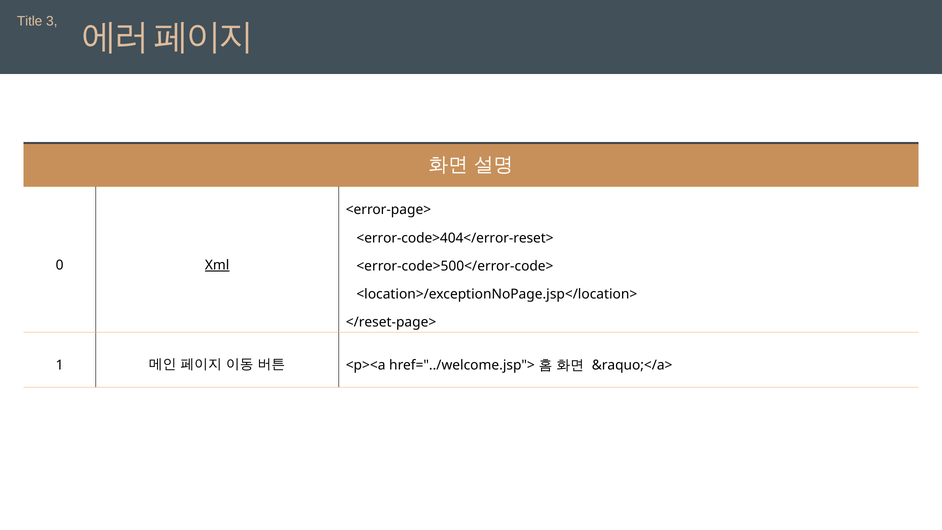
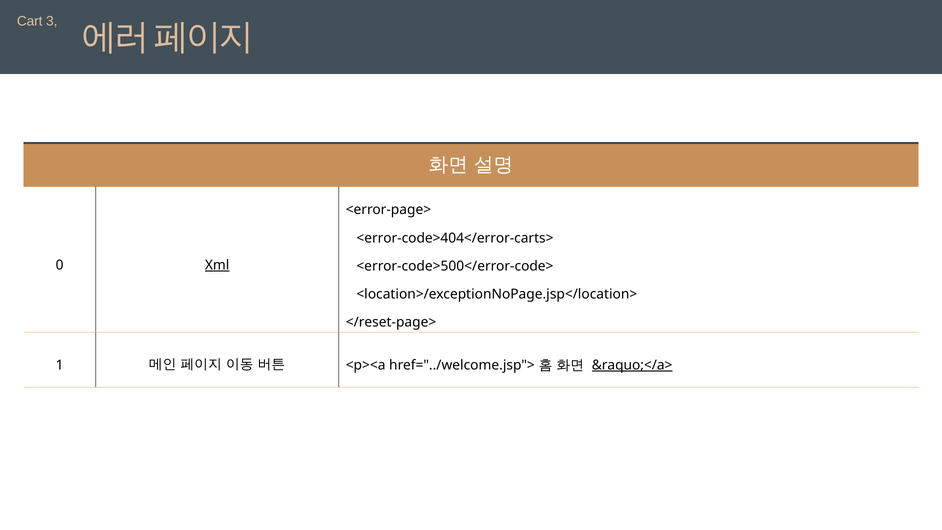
Title: Title -> Cart (30, 21)
<error-code>404</error-reset>: <error-code>404</error-reset> -> <error-code>404</error-carts> (455, 238)
&raquo;</a> underline: none -> present (632, 365)
